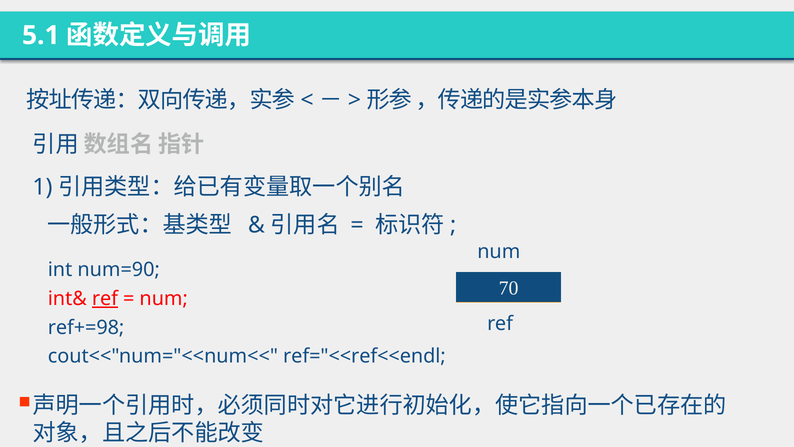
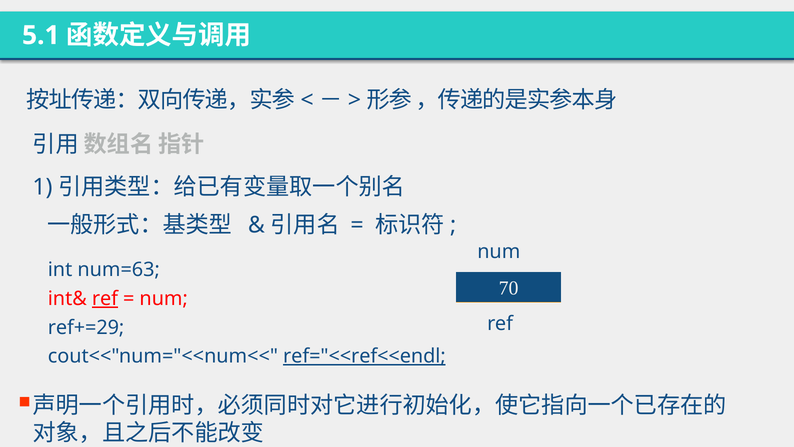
num=90: num=90 -> num=63 (119, 270)
ref+=98: ref+=98 -> ref+=29 (86, 327)
ref="<<ref<<endl underline: none -> present (364, 356)
